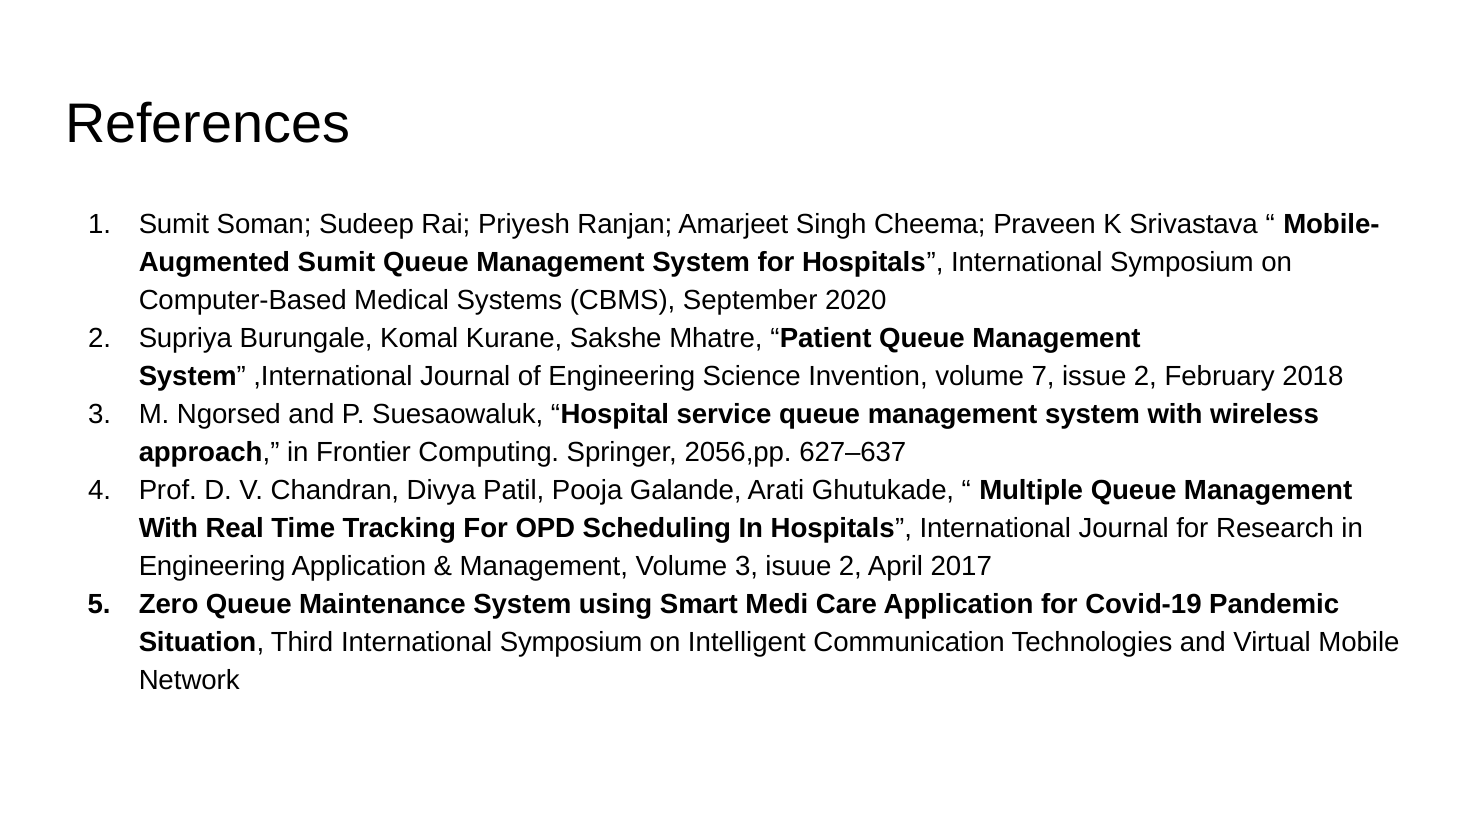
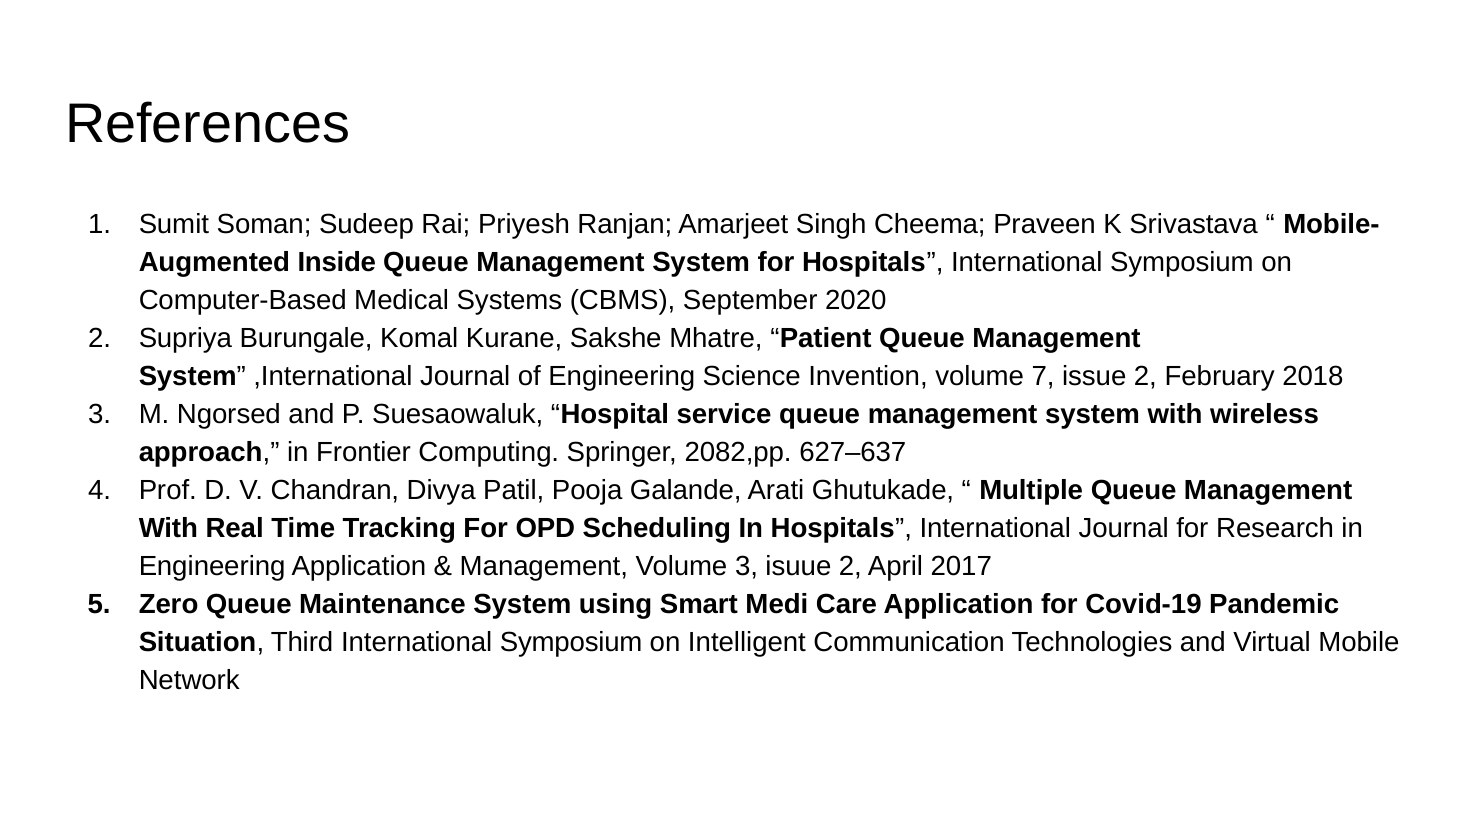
Sumit: Sumit -> Inside (337, 262)
2056,pp: 2056,pp -> 2082,pp (738, 452)
